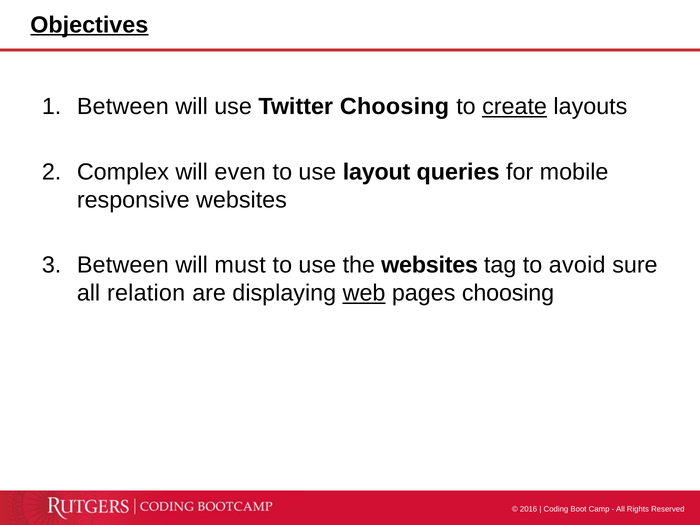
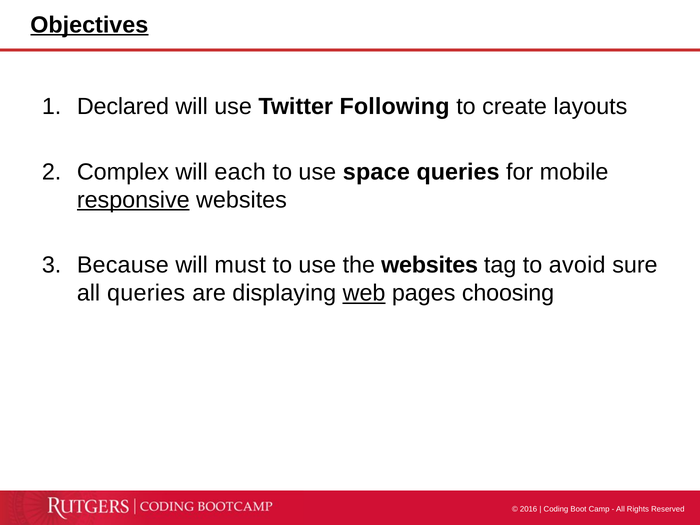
Between: Between -> Declared (123, 107)
Twitter Choosing: Choosing -> Following (395, 107)
create underline: present -> none (515, 107)
even: even -> each (240, 172)
layout: layout -> space (376, 172)
responsive underline: none -> present (133, 200)
Between: Between -> Because (123, 265)
all relation: relation -> queries (146, 293)
